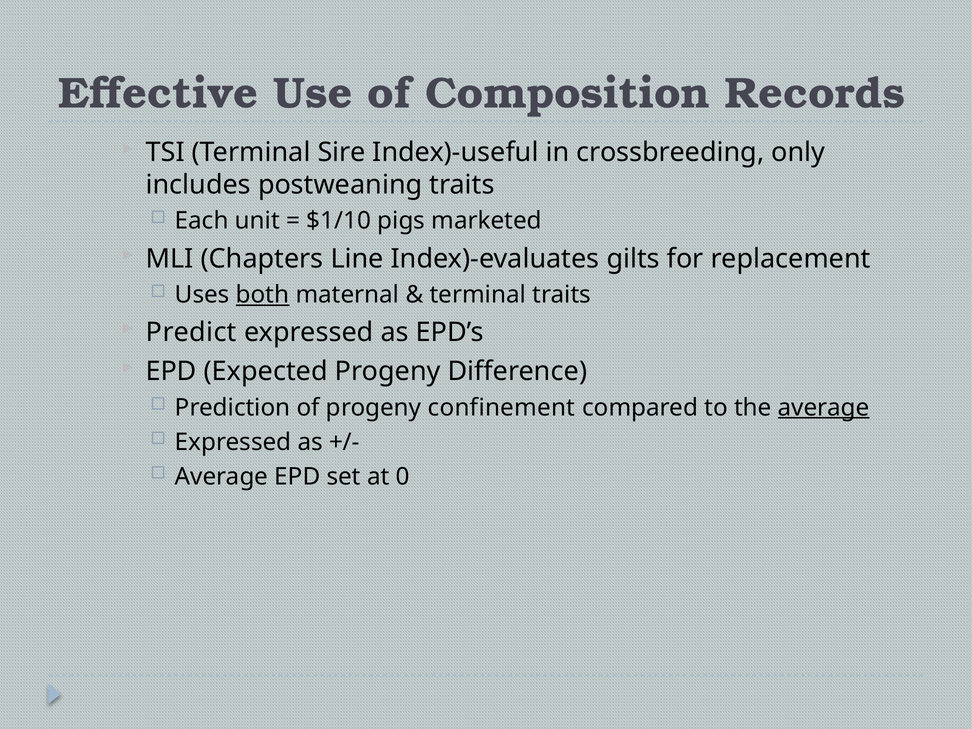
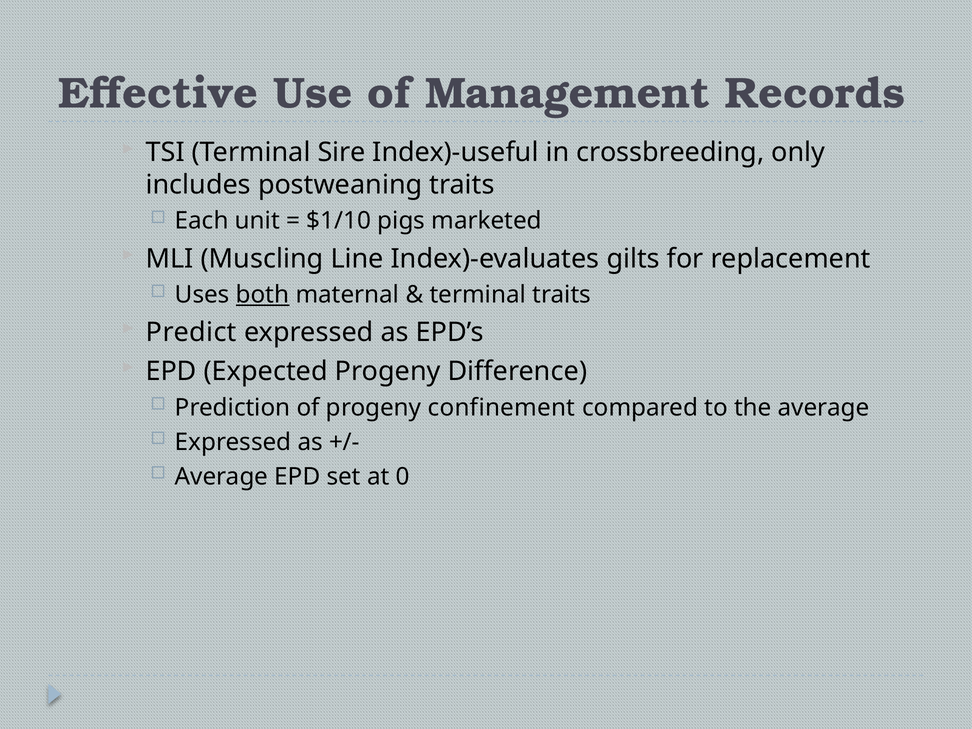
Composition: Composition -> Management (568, 94)
Chapters: Chapters -> Muscling (262, 259)
average underline: present -> none (824, 408)
